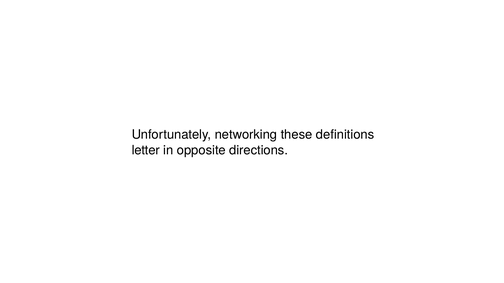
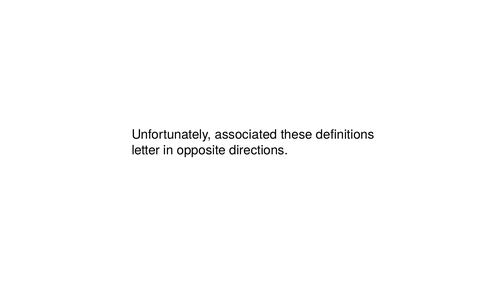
networking: networking -> associated (246, 135)
